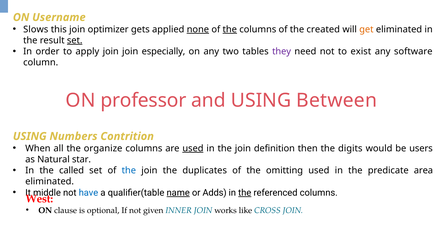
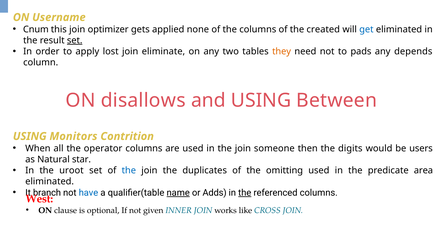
Slows: Slows -> Cnum (36, 29)
none underline: present -> none (198, 29)
the underline: present -> none (230, 29)
get colour: orange -> blue (366, 29)
apply join: join -> lost (111, 52)
especially: especially -> eliminate (163, 52)
they colour: purple -> orange (282, 52)
exist: exist -> pads (361, 52)
software: software -> depends (413, 52)
professor: professor -> disallows (143, 100)
Numbers: Numbers -> Monitors (73, 136)
organize: organize -> operator (103, 148)
used underline: present -> none (193, 148)
definition: definition -> someone (274, 148)
called: called -> uroot (71, 171)
middle: middle -> branch (47, 193)
